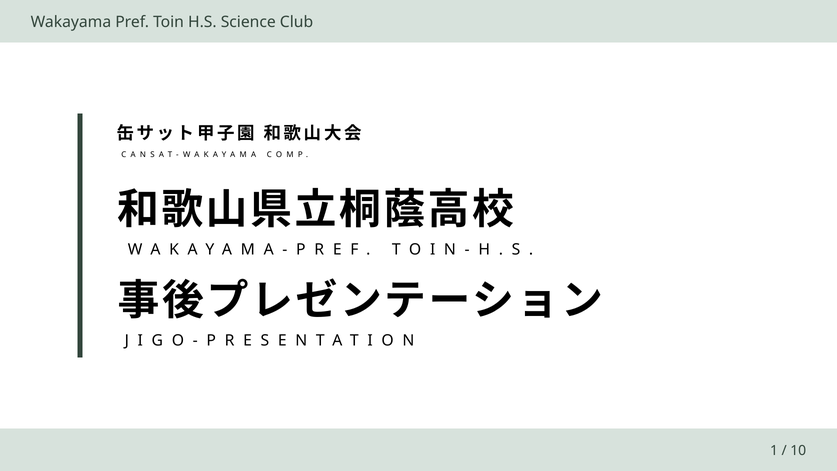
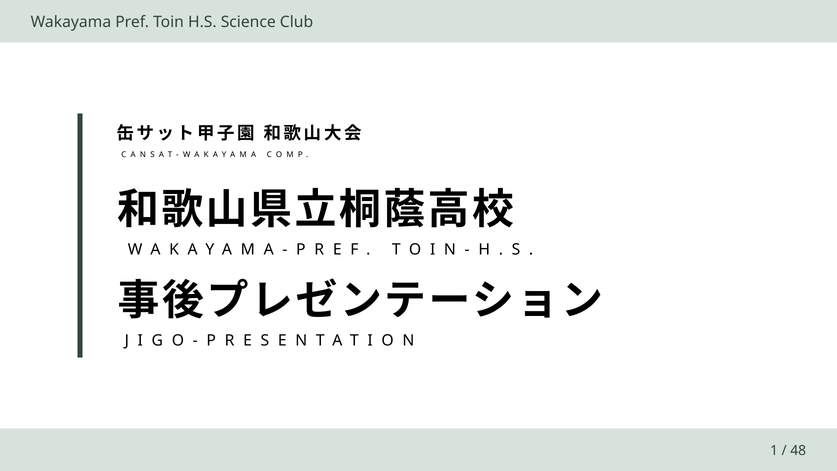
10: 10 -> 48 (798, 450)
